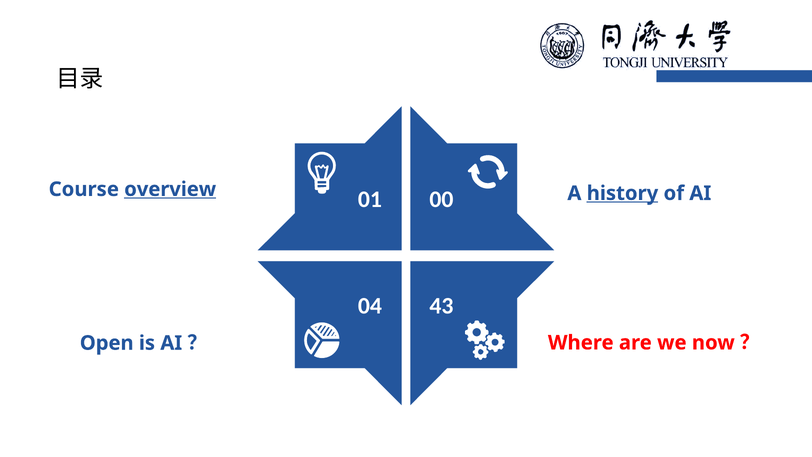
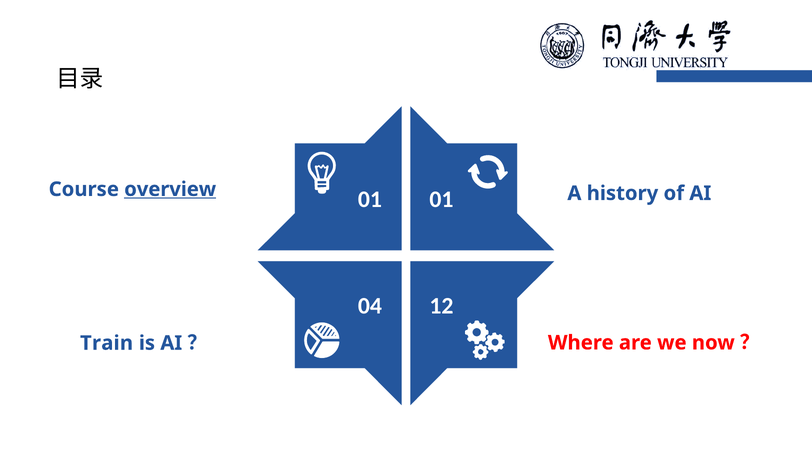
01 00: 00 -> 01 (441, 199)
history underline: present -> none (622, 193)
43: 43 -> 12 (441, 306)
Open: Open -> Train (107, 343)
